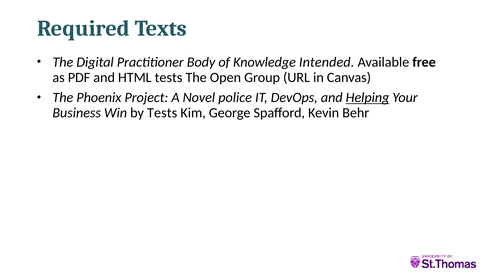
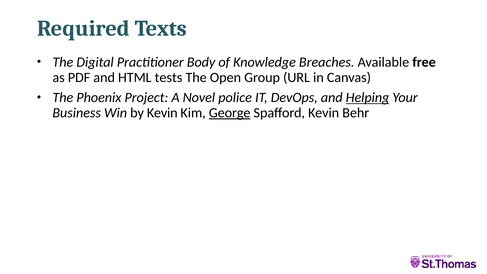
Intended: Intended -> Breaches (327, 62)
by Tests: Tests -> Kevin (162, 113)
George underline: none -> present (230, 113)
